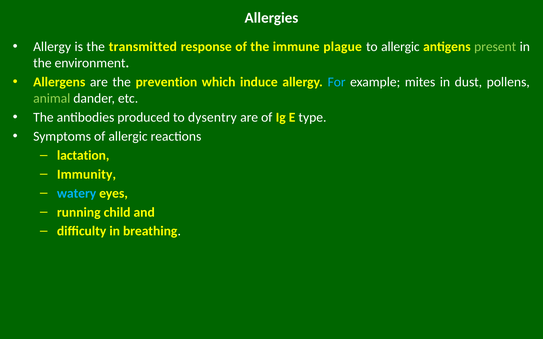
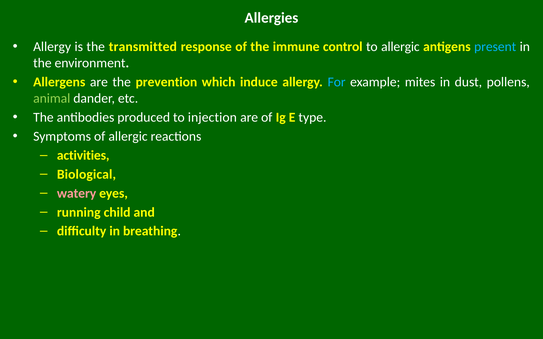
plague: plague -> control (343, 47)
present colour: light green -> light blue (495, 47)
dysentry: dysentry -> injection (212, 117)
lactation: lactation -> activities (83, 155)
Immunity: Immunity -> Biological (86, 174)
watery colour: light blue -> pink (77, 193)
